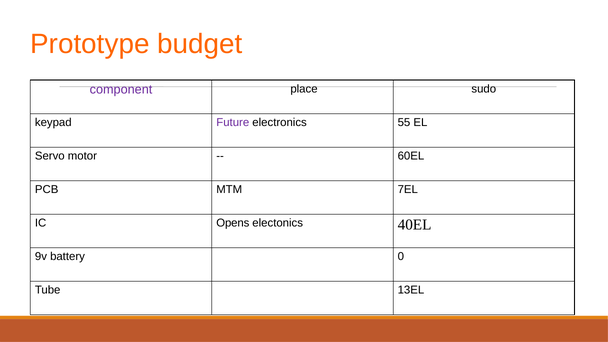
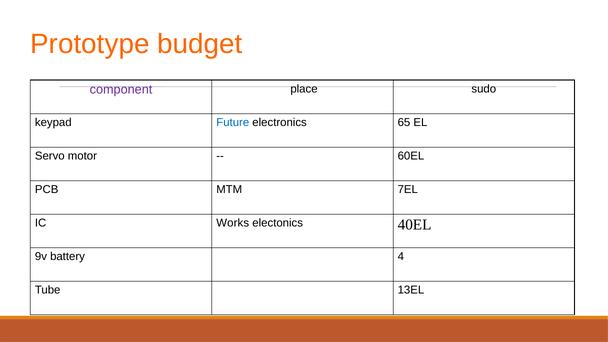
Future colour: purple -> blue (233, 122)
55: 55 -> 65 (404, 122)
Opens: Opens -> Works (233, 223)
0: 0 -> 4 (401, 256)
